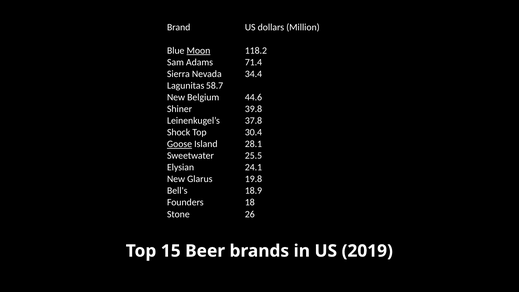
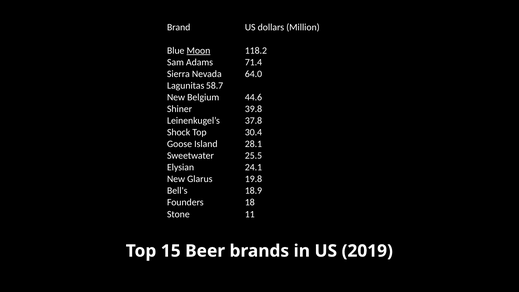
34.4: 34.4 -> 64.0 (253, 74)
Goose underline: present -> none (180, 144)
26: 26 -> 11 (250, 214)
